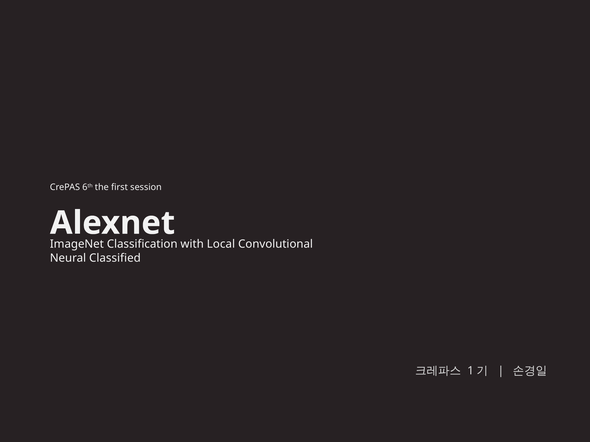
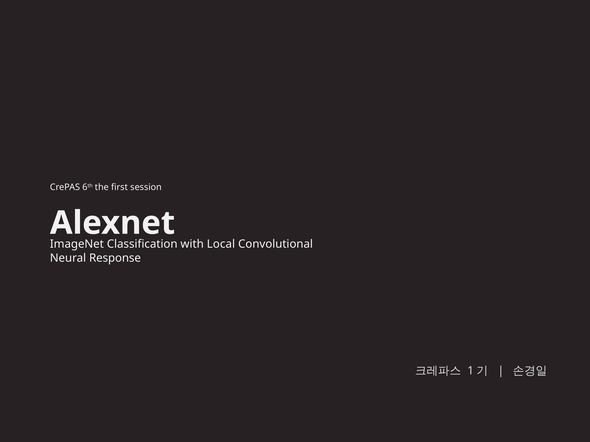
Classified: Classified -> Response (115, 258)
